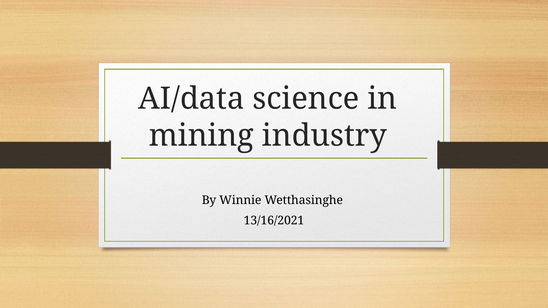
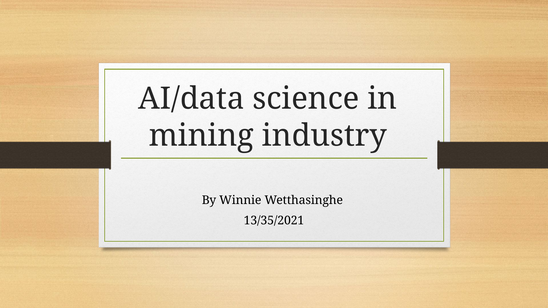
13/16/2021: 13/16/2021 -> 13/35/2021 (274, 221)
